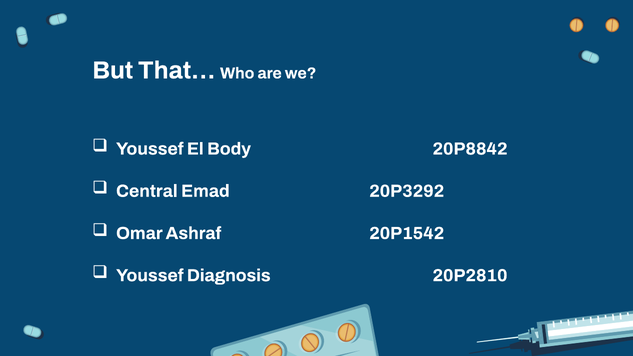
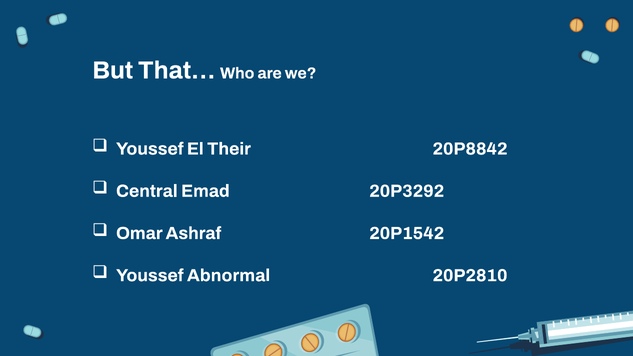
Body: Body -> Their (229, 149)
Diagnosis: Diagnosis -> Abnormal (229, 275)
